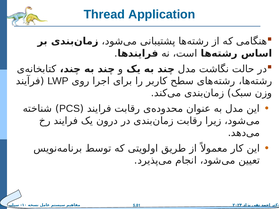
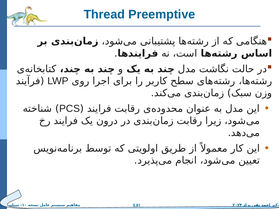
Application: Application -> Preemptive (162, 14)
